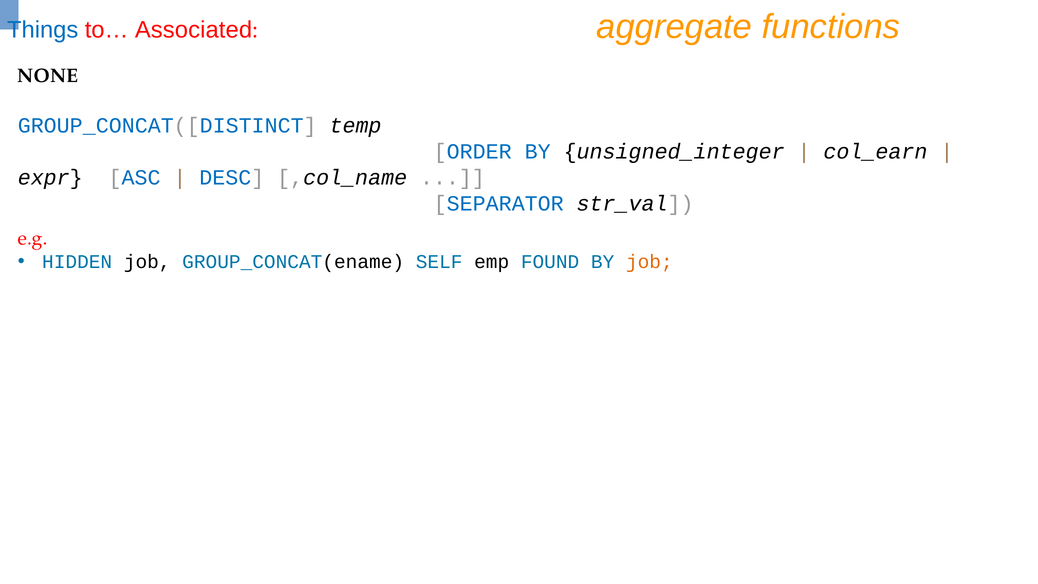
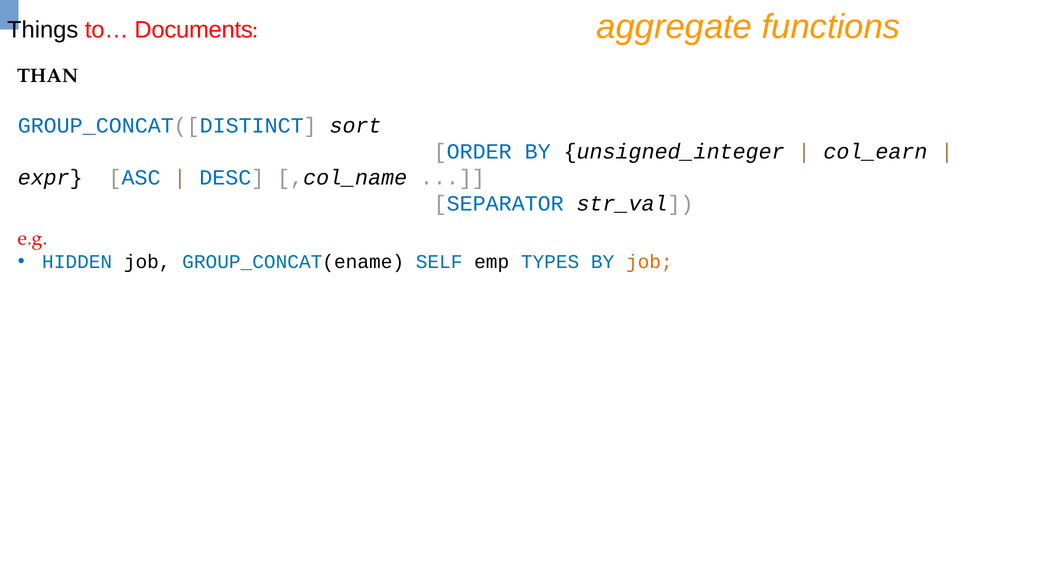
Things colour: blue -> black (43, 30)
Associated: Associated -> Documents (194, 30)
NONE: NONE -> THAN (48, 76)
temp: temp -> sort (356, 126)
FOUND: FOUND -> TYPES (550, 262)
